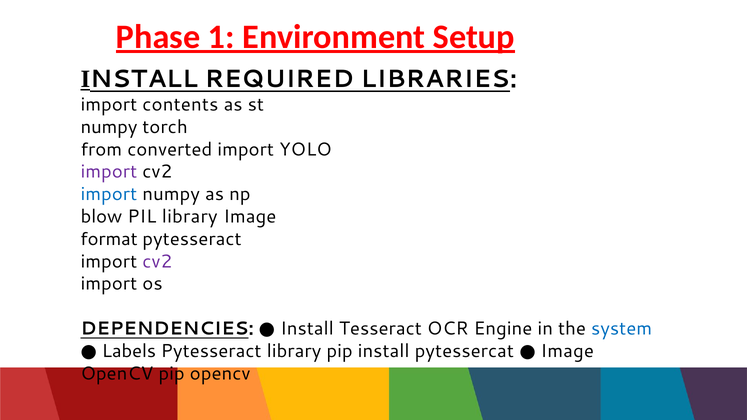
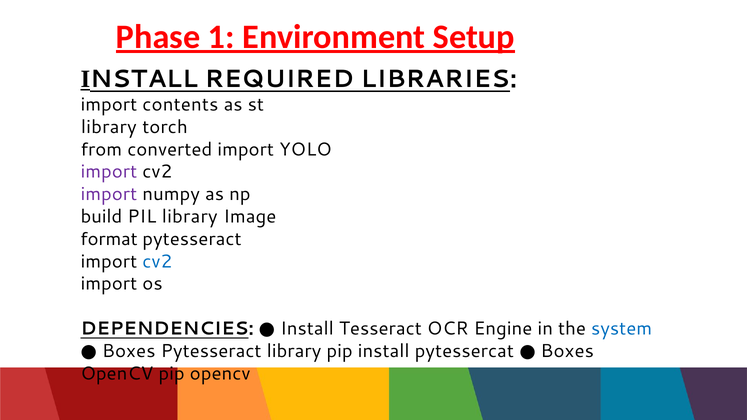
numpy: numpy -> library (109, 127)
import colour: blue -> purple (109, 194)
blow: blow -> build (101, 217)
cv2 colour: purple -> blue (157, 262)
Labels: Labels -> Boxes (129, 351)
pytessercat Image: Image -> Boxes (567, 351)
